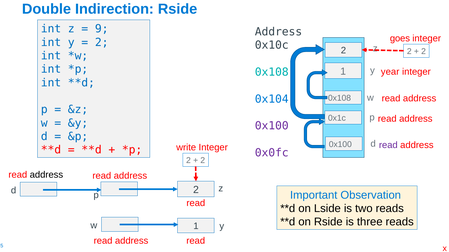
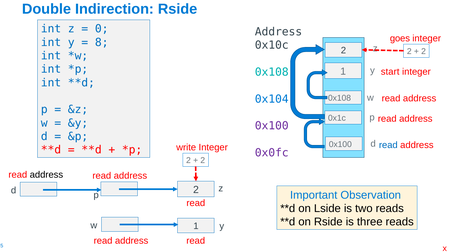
9: 9 -> 0 (102, 29)
2: 2 -> 8 (102, 42)
year: year -> start (390, 72)
read colour: purple -> blue (388, 145)
